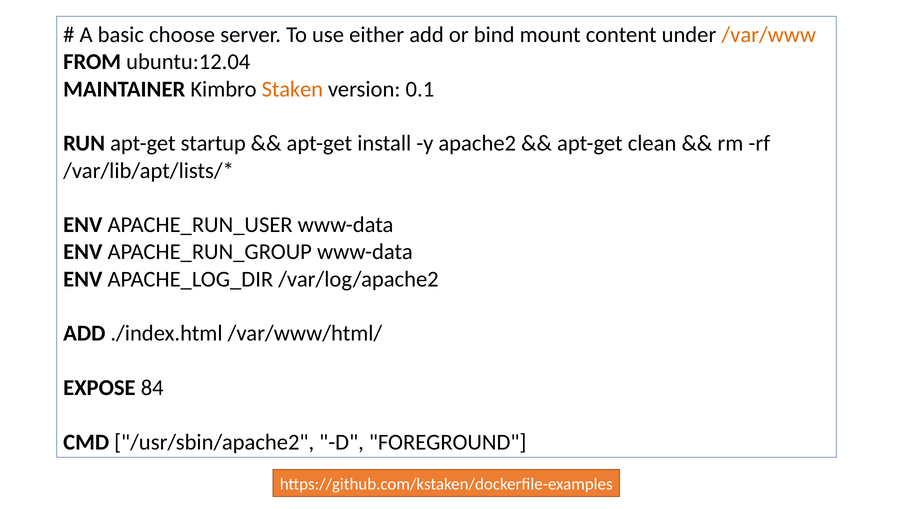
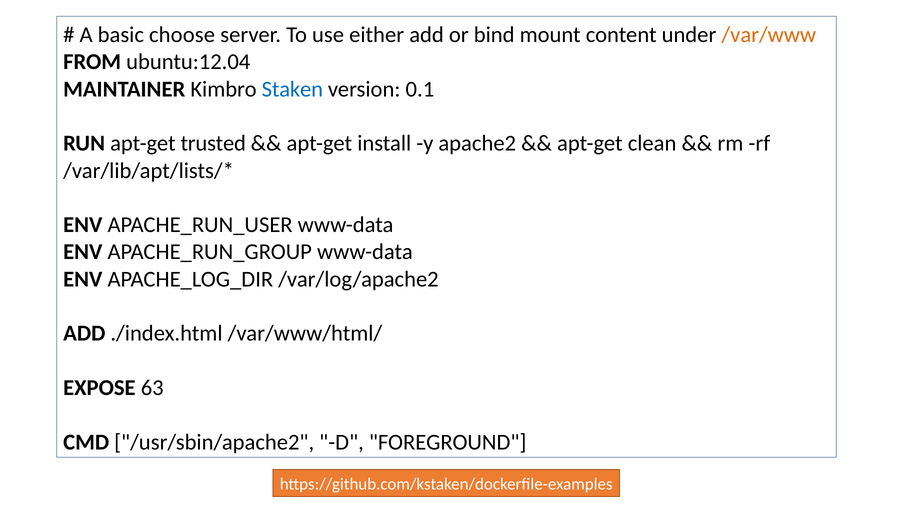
Staken colour: orange -> blue (292, 89)
startup: startup -> trusted (213, 143)
84: 84 -> 63 (152, 387)
